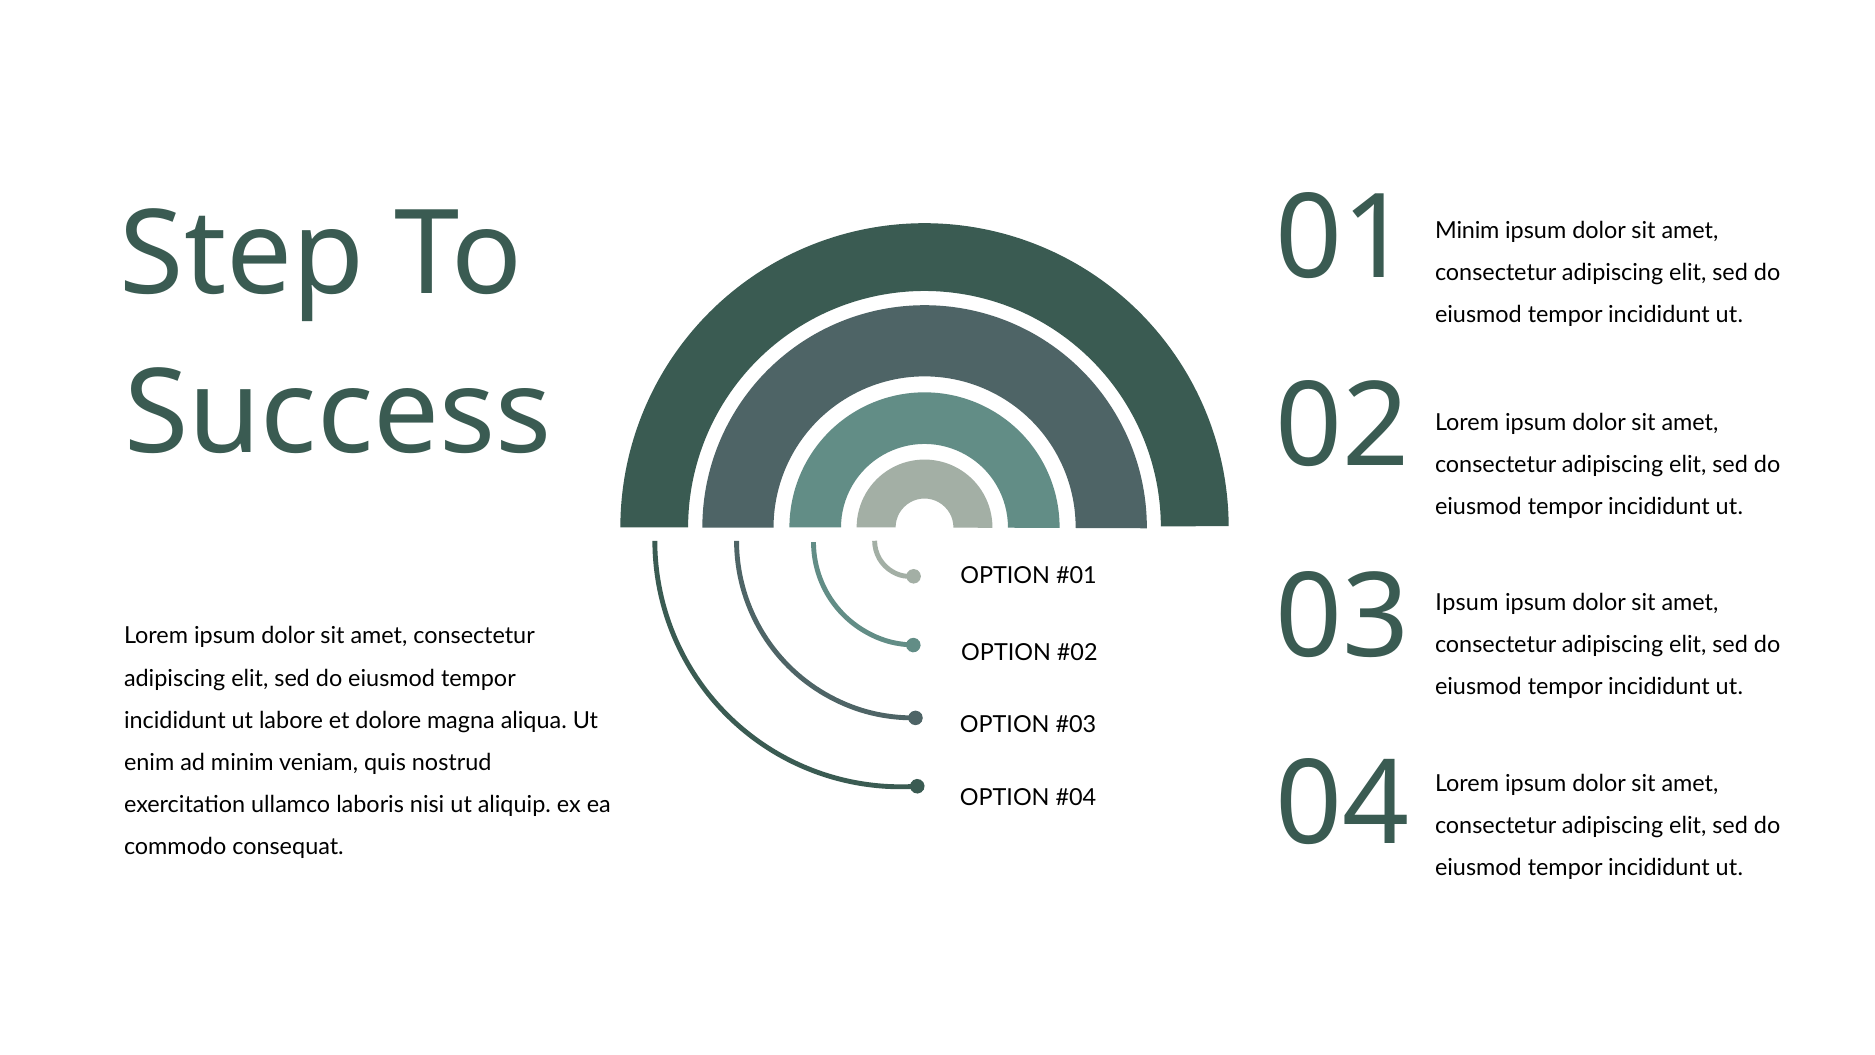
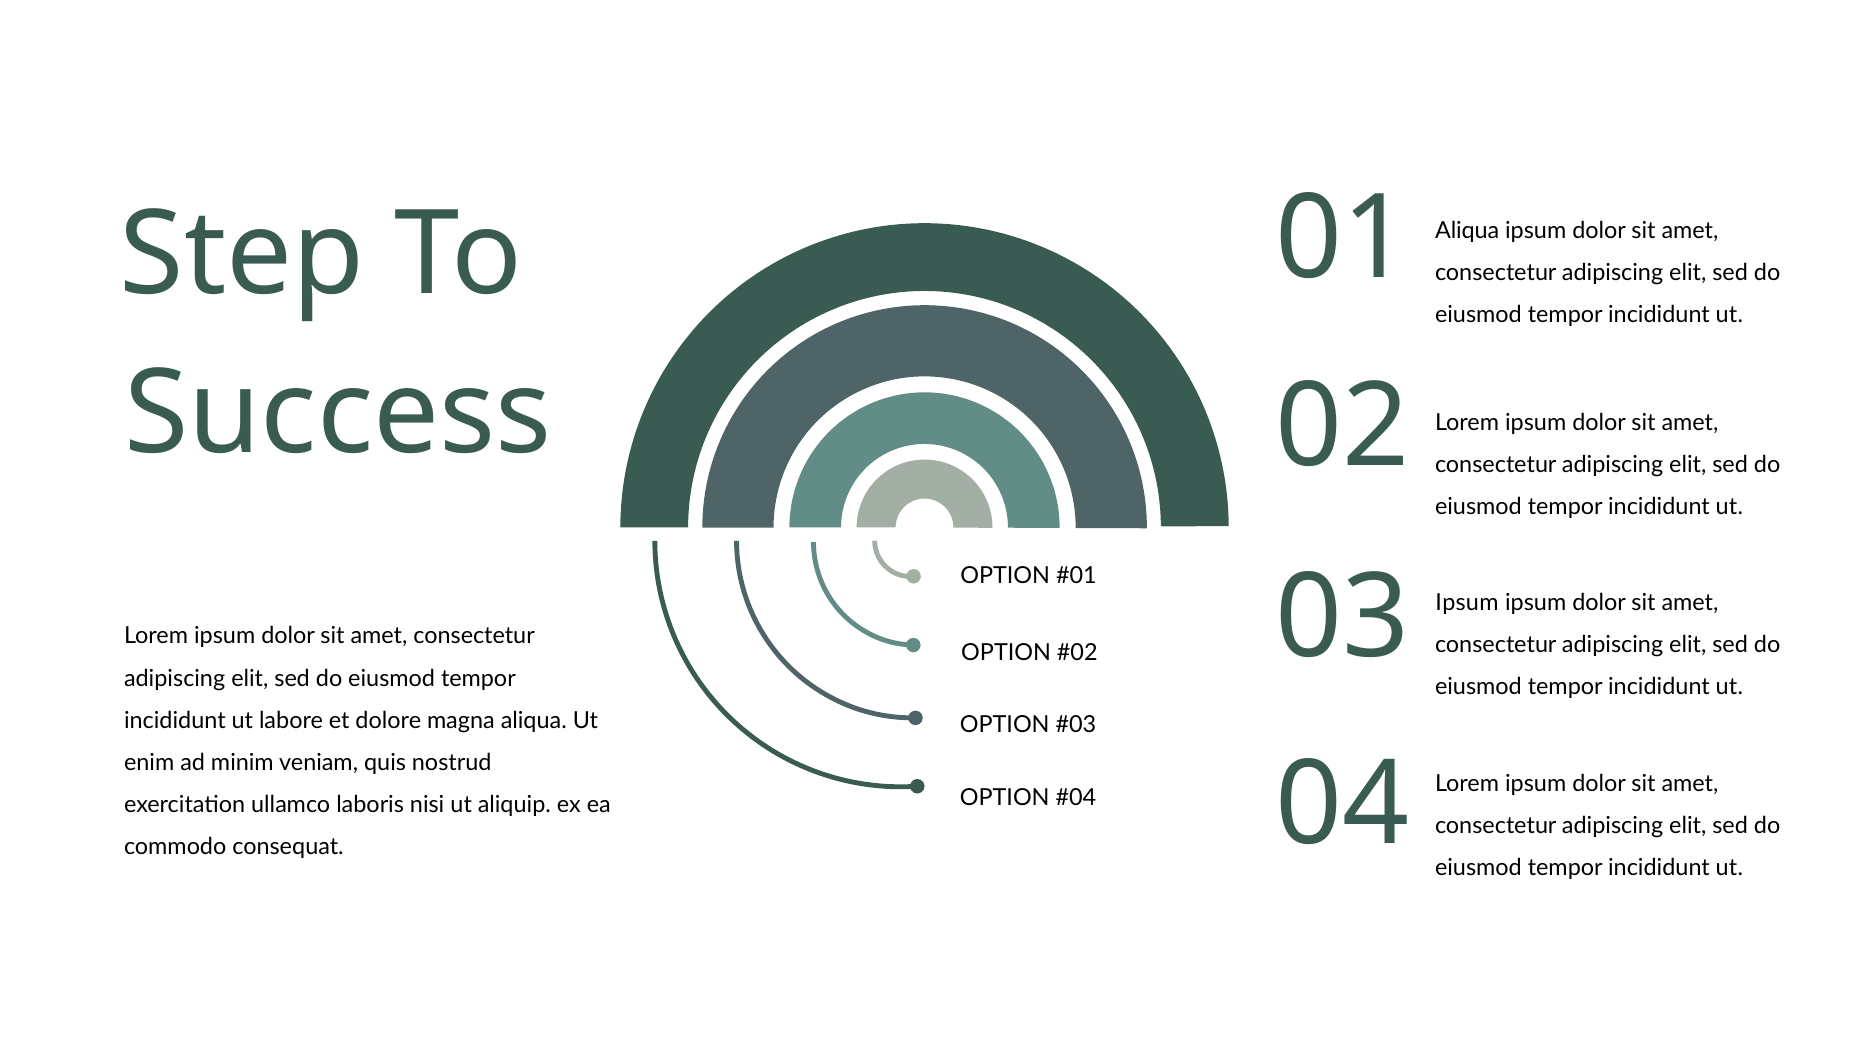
Minim: Minim -> Aliqua (1467, 231)
